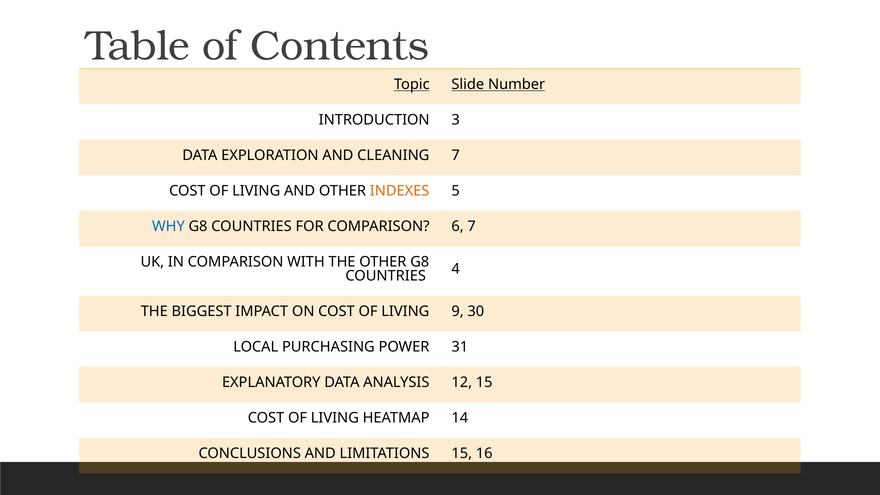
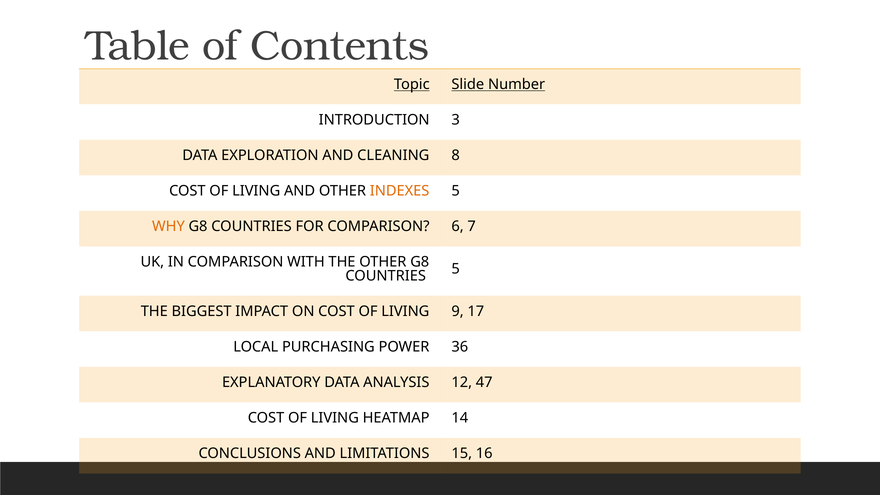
CLEANING 7: 7 -> 8 (456, 155)
WHY colour: blue -> orange (168, 226)
COUNTRIES 4: 4 -> 5 (456, 269)
30: 30 -> 17 (476, 311)
31: 31 -> 36 (460, 347)
12 15: 15 -> 47 (484, 382)
